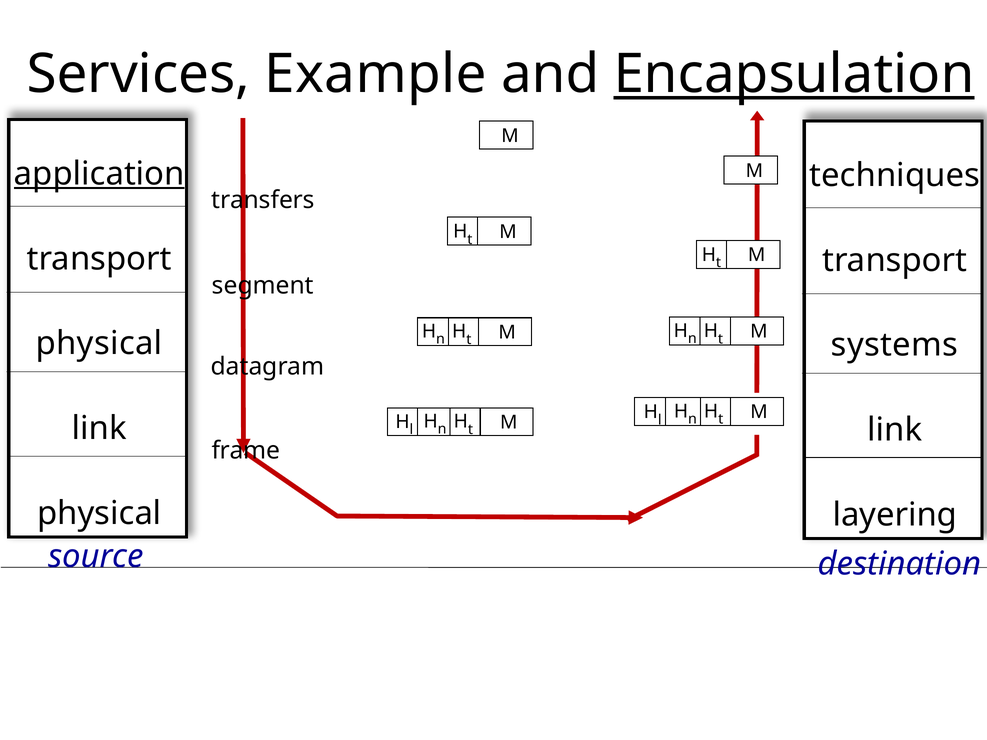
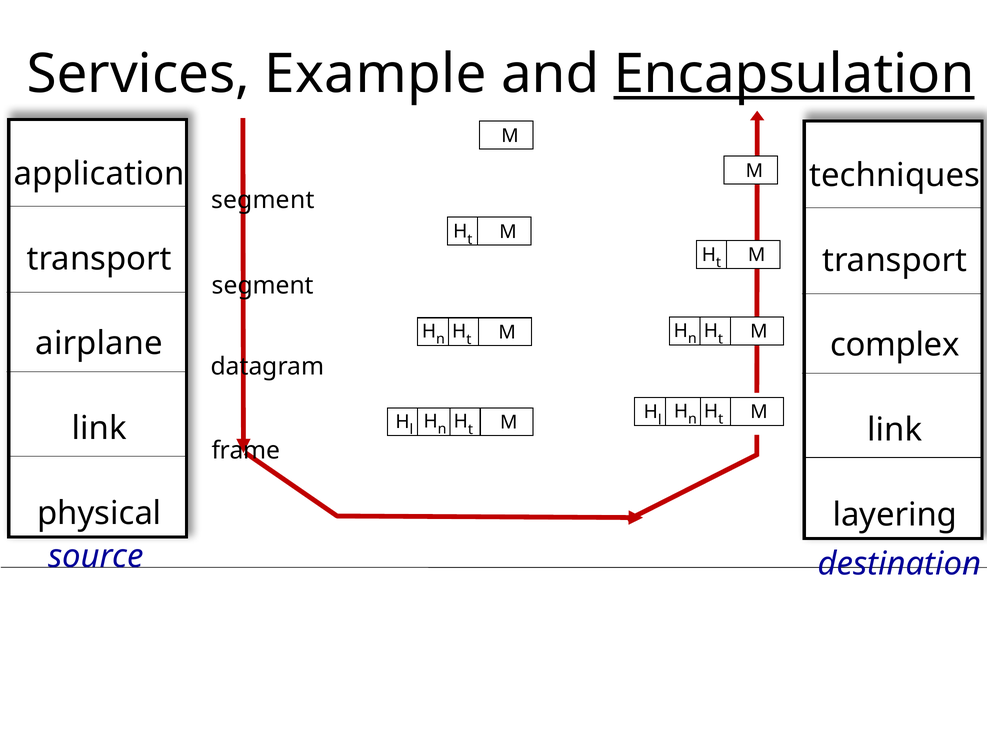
application underline: present -> none (99, 174)
transfers: transfers -> segment (263, 200)
physical: physical -> airplane (99, 344)
systems: systems -> complex (895, 345)
